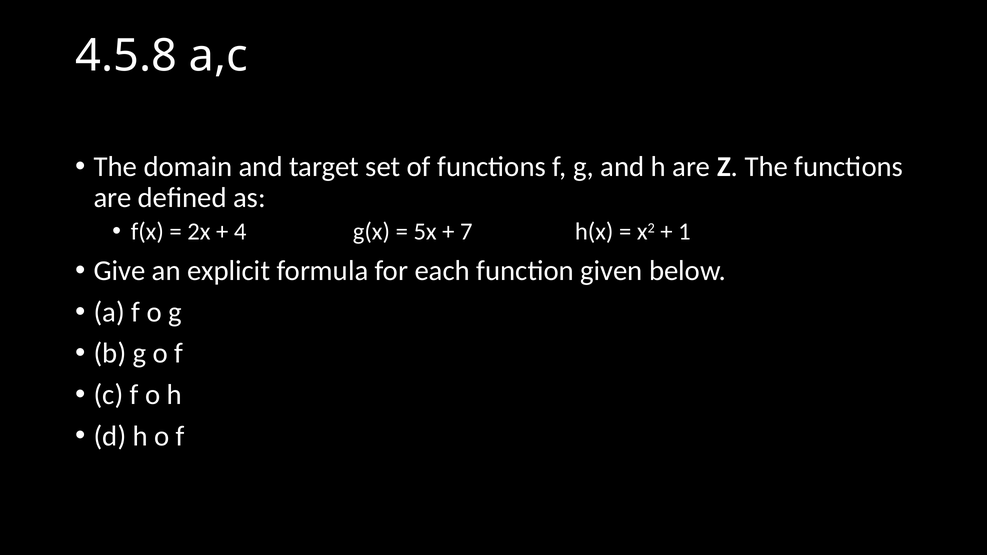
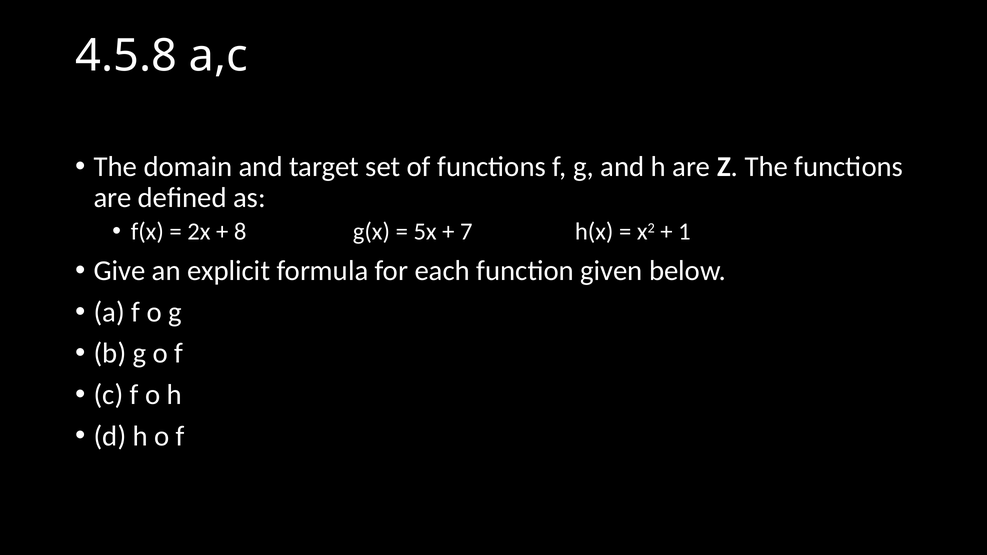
4: 4 -> 8 (240, 232)
